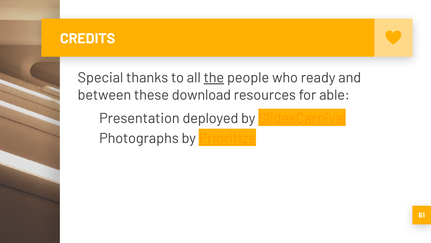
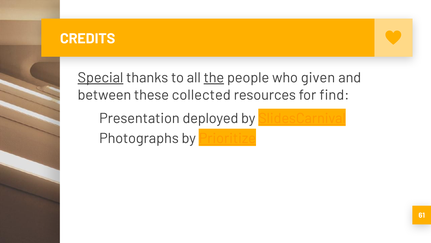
Special underline: none -> present (100, 78)
ready: ready -> given (318, 78)
download: download -> collected (201, 95)
able: able -> find (334, 95)
